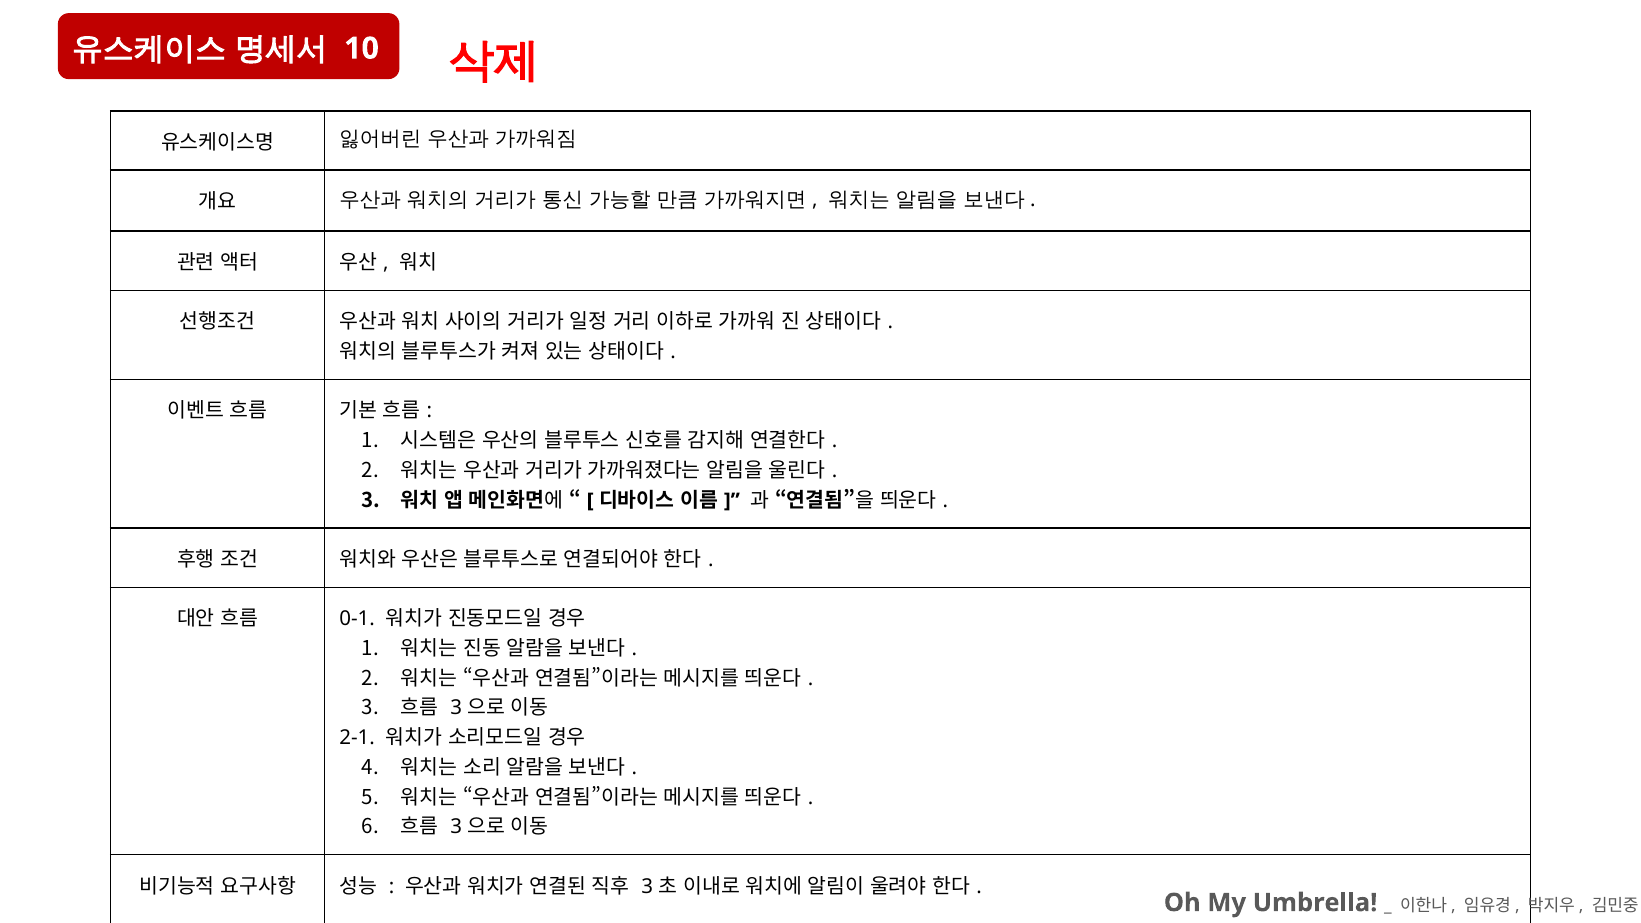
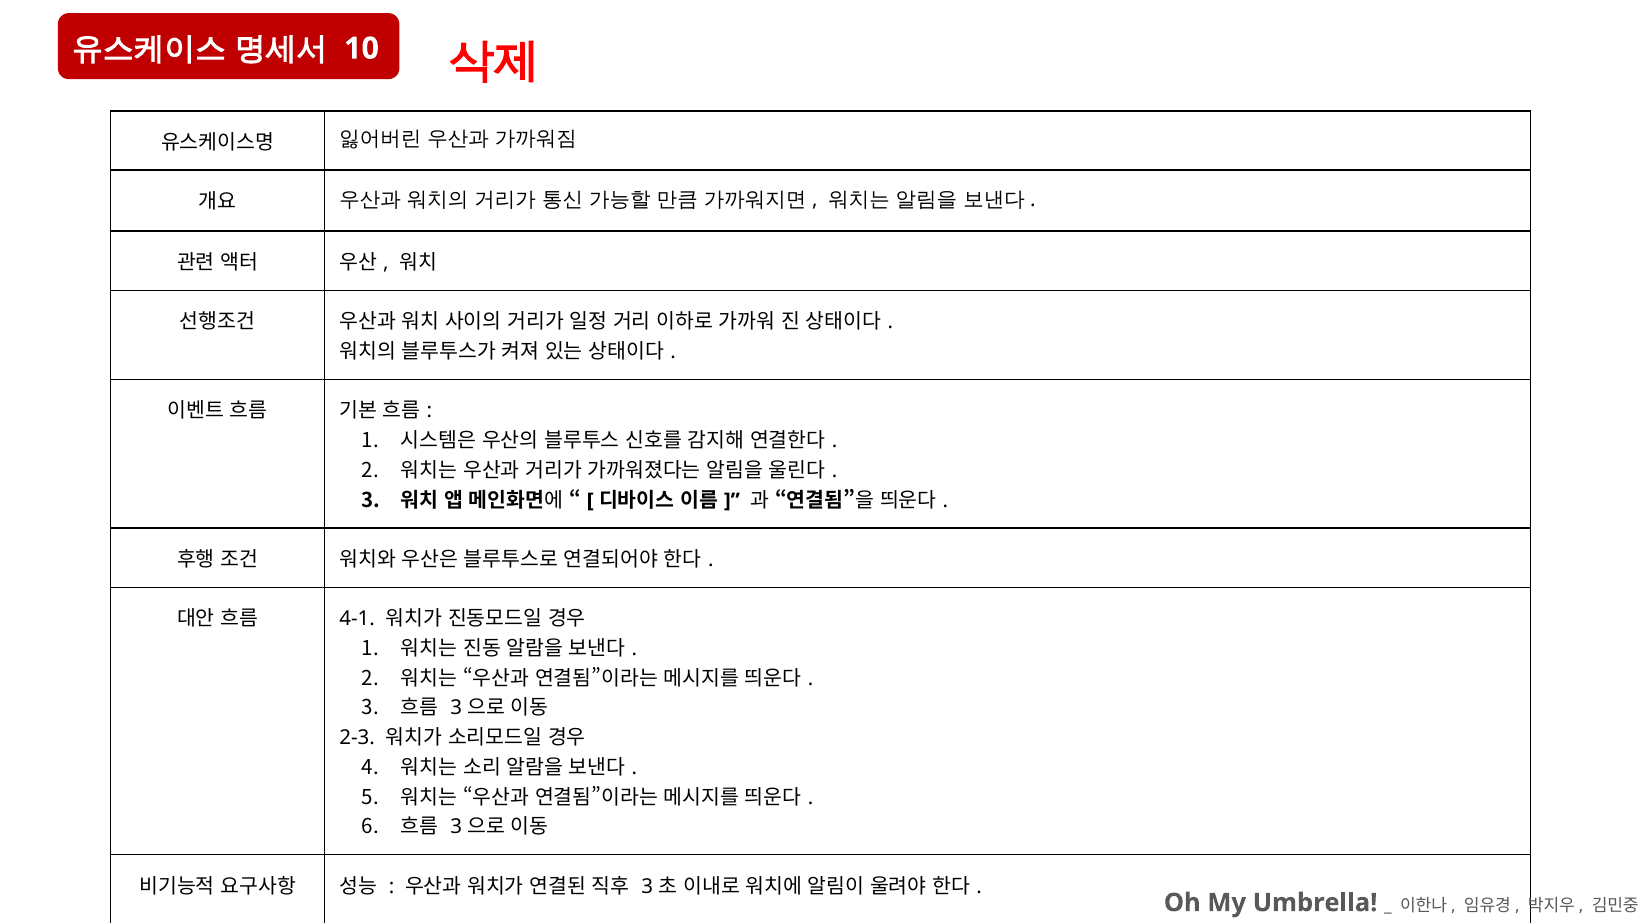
0-1: 0-1 -> 4-1 (357, 619)
2-1: 2-1 -> 2-3 (357, 738)
